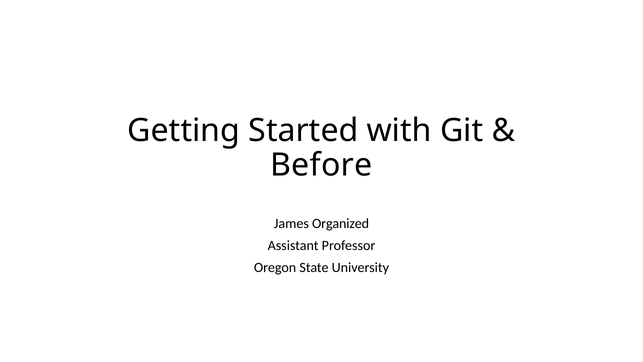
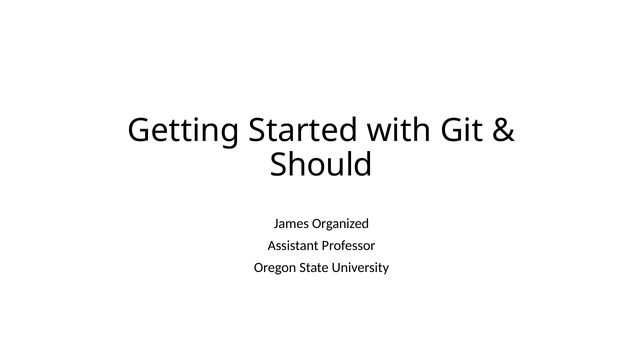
Before: Before -> Should (322, 165)
